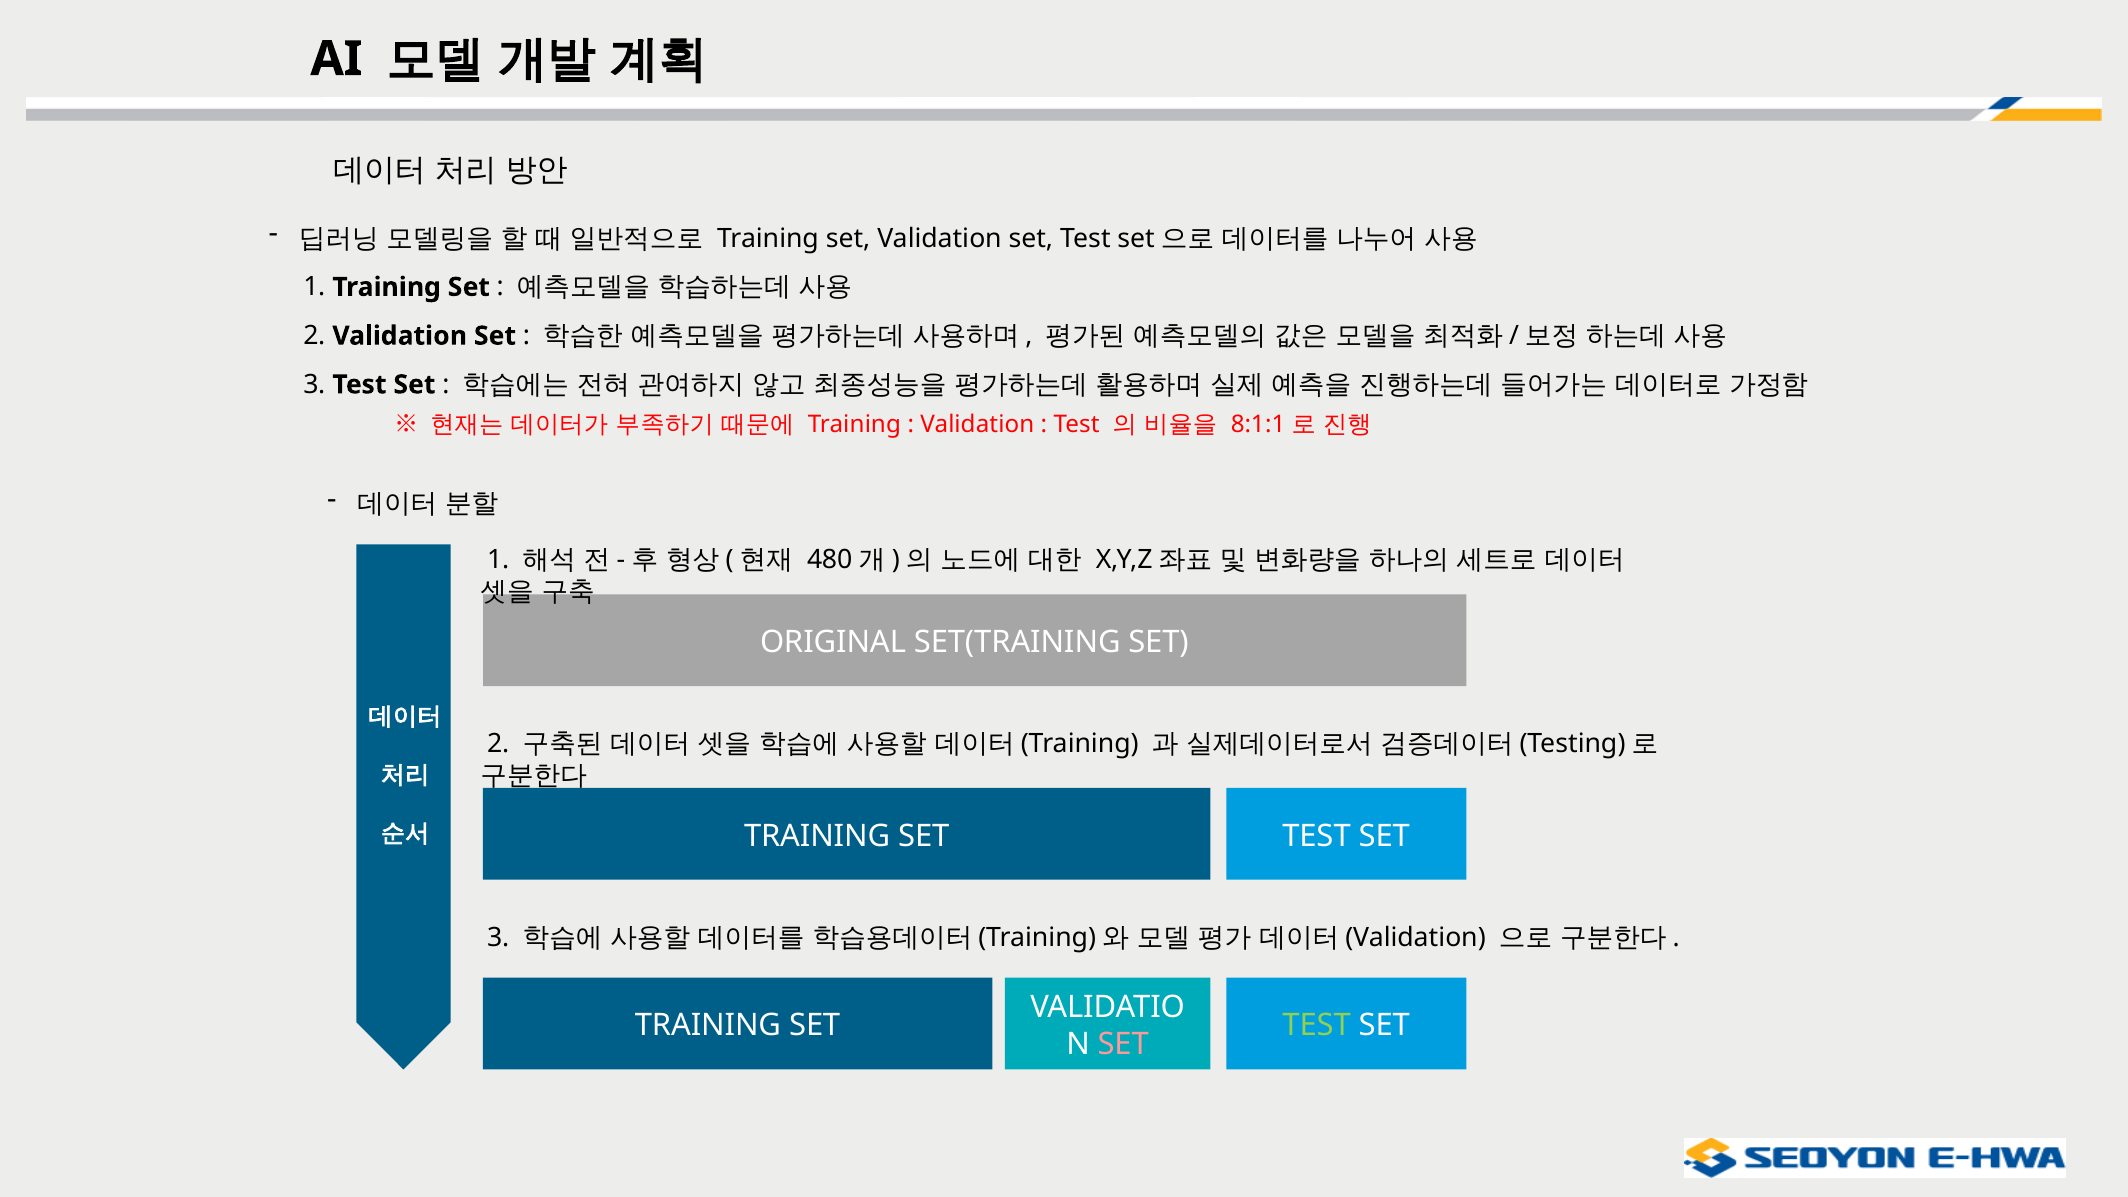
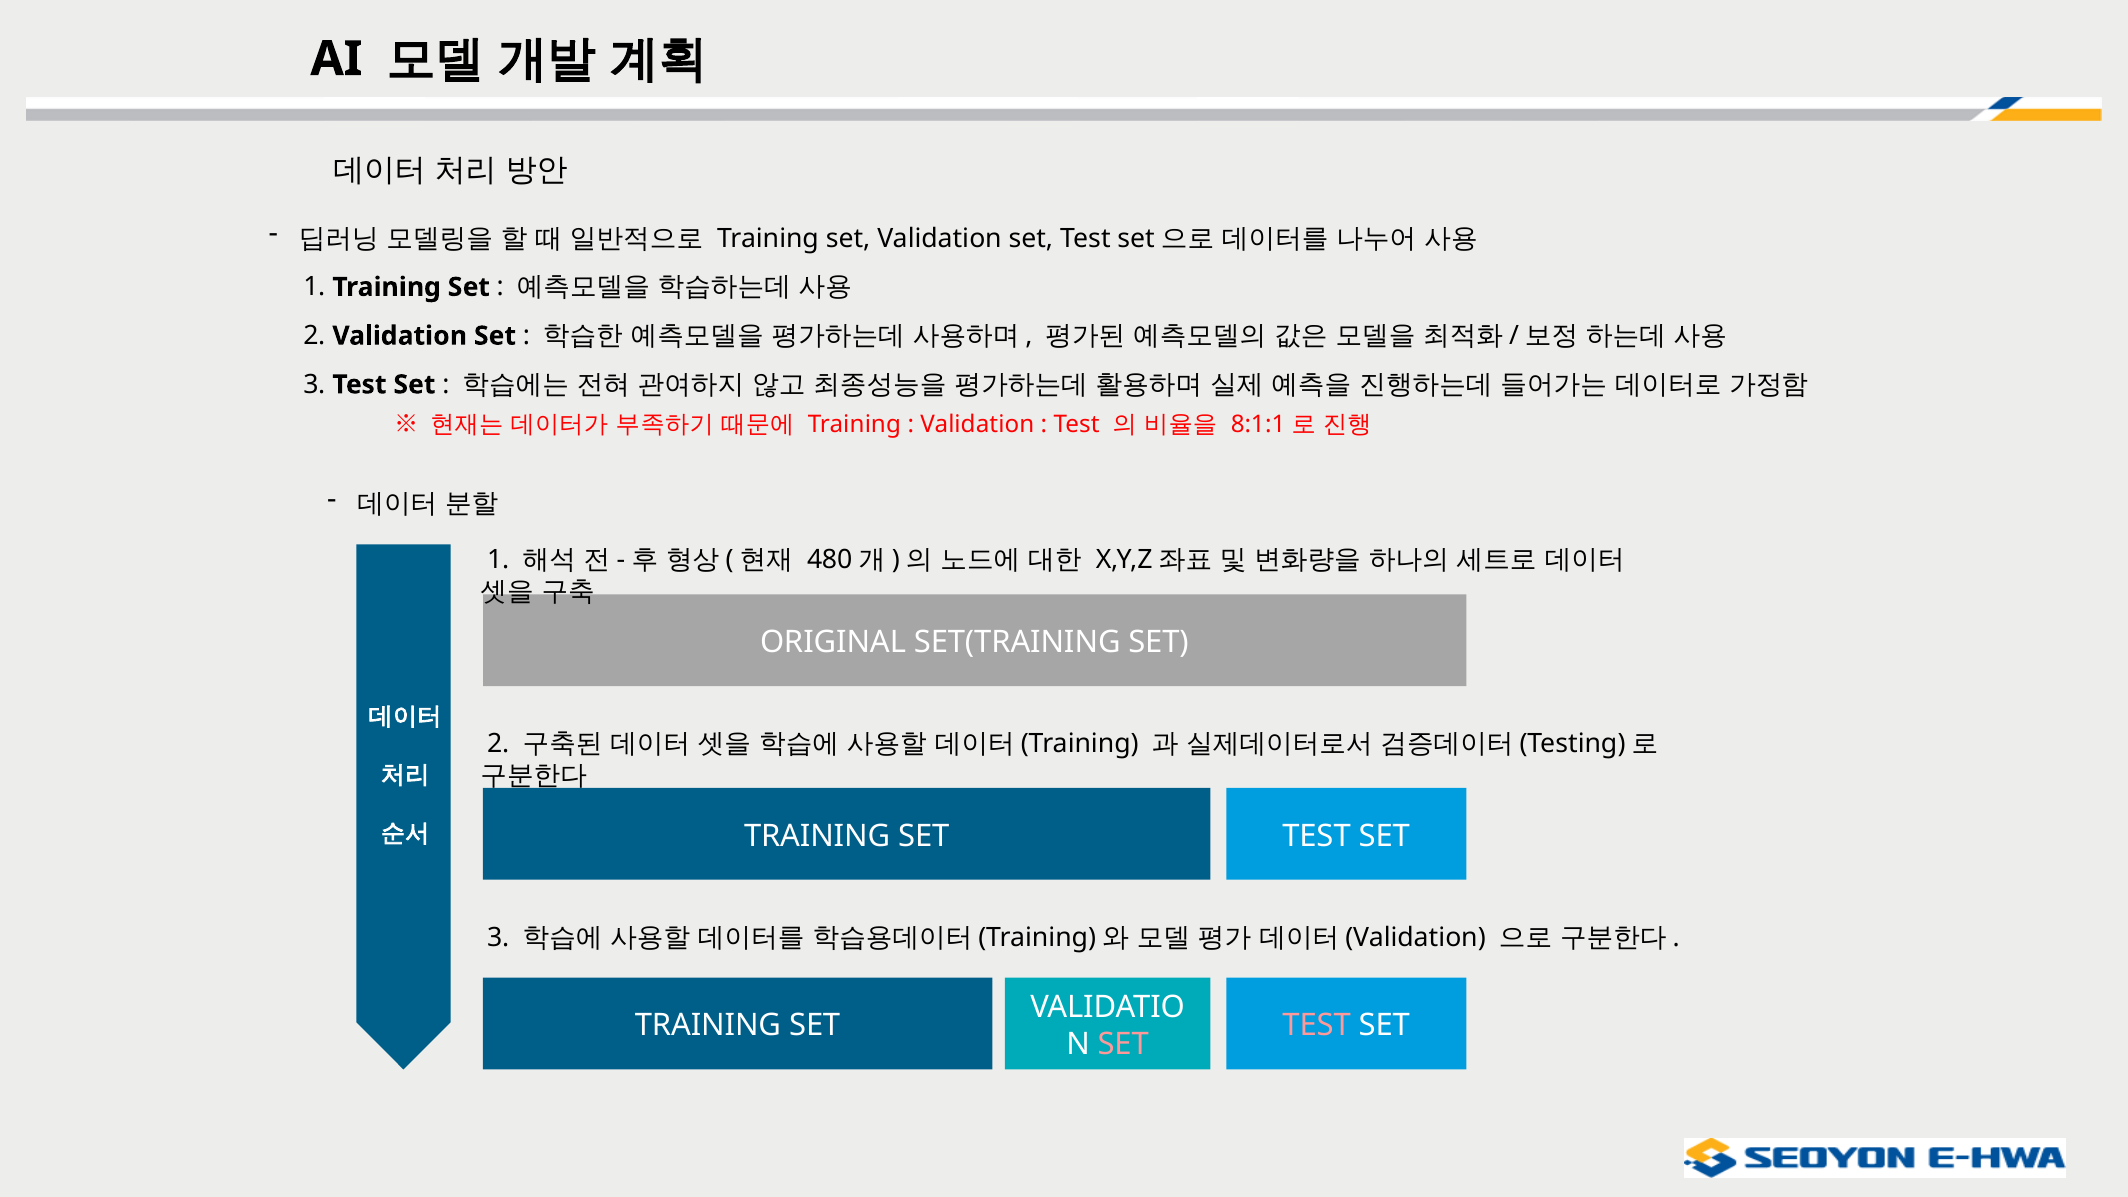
TEST colour: light green -> pink (1317, 1026)
